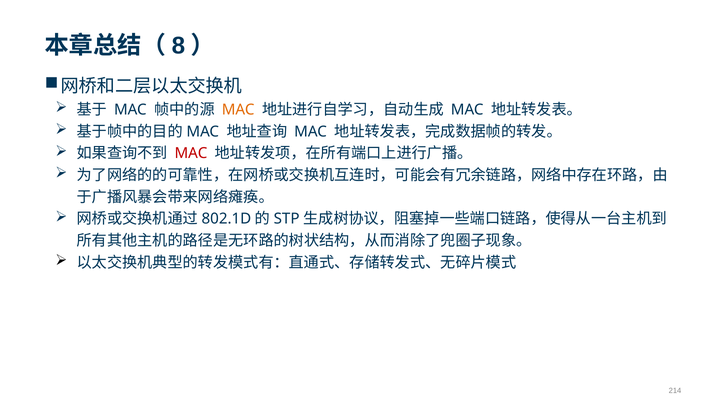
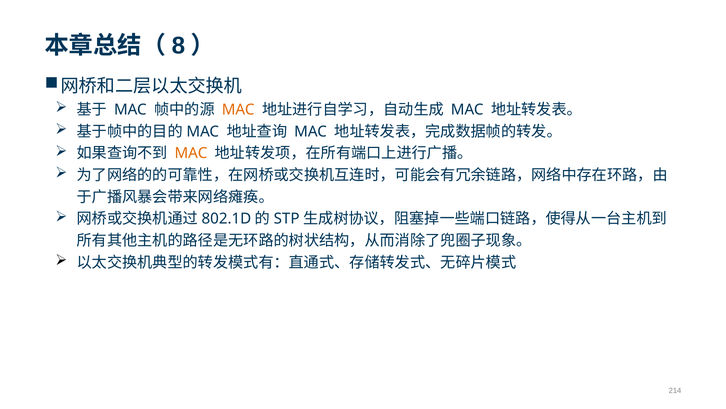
MAC colour: red -> orange (191, 153)
